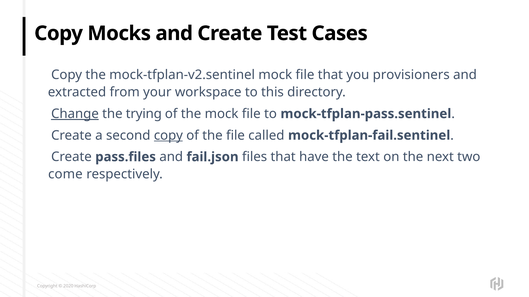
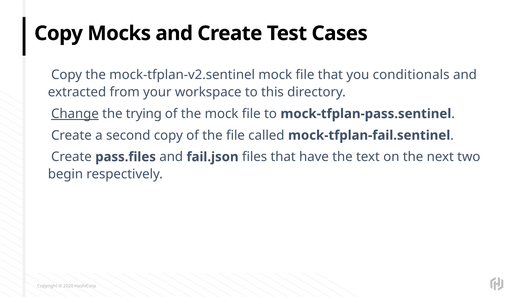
provisioners: provisioners -> conditionals (411, 75)
copy underline: present -> none (168, 136)
come: come -> begin (65, 175)
